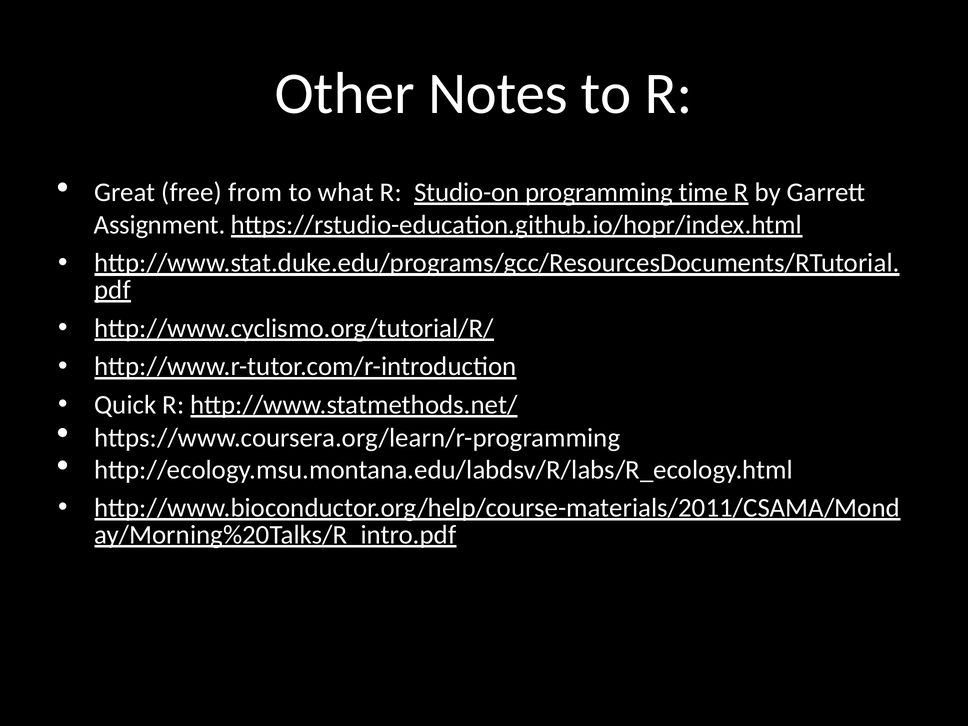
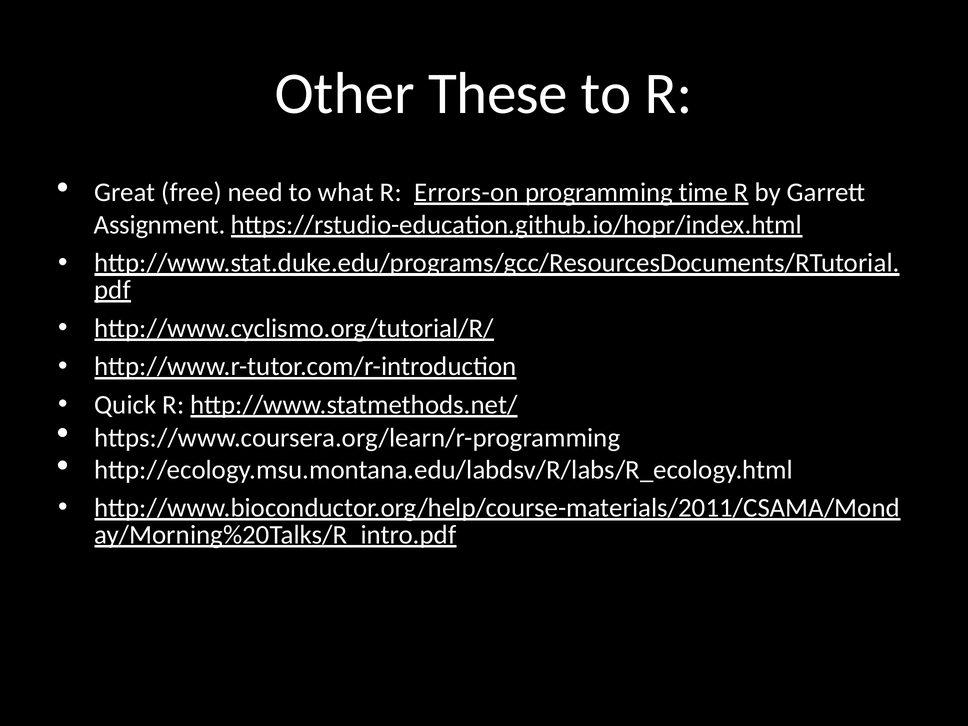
Notes: Notes -> These (498, 94)
from: from -> need (255, 192)
Studio-on: Studio-on -> Errors-on (467, 192)
